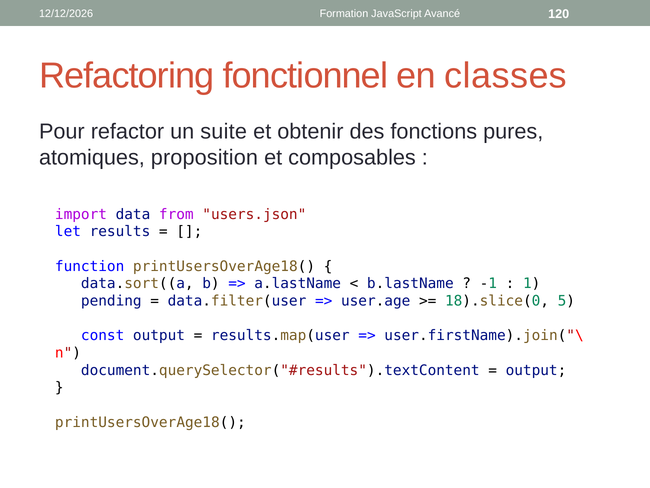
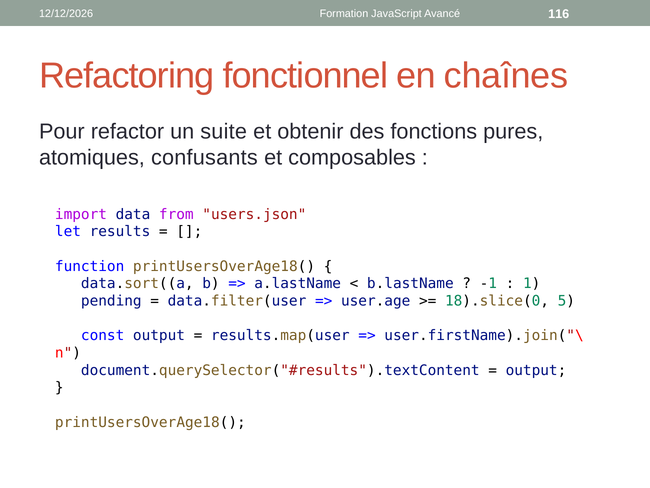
120: 120 -> 116 (559, 14)
classes: classes -> chaînes (506, 76)
proposition: proposition -> confusants (204, 158)
